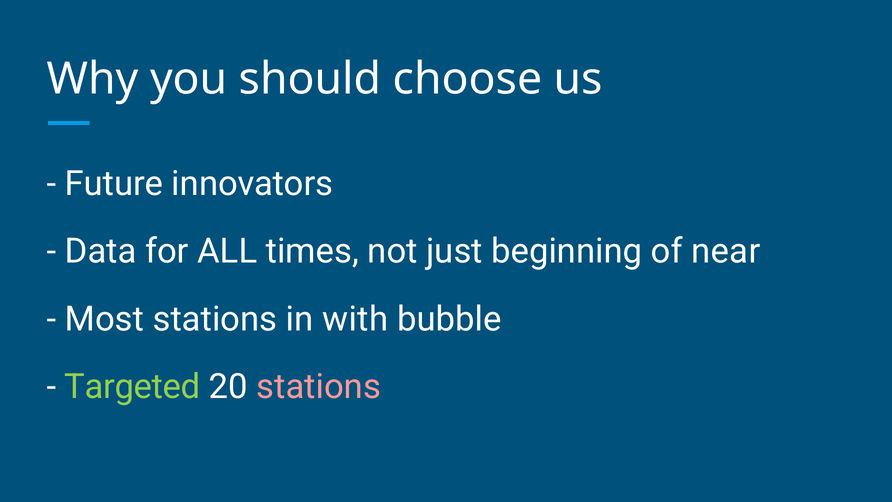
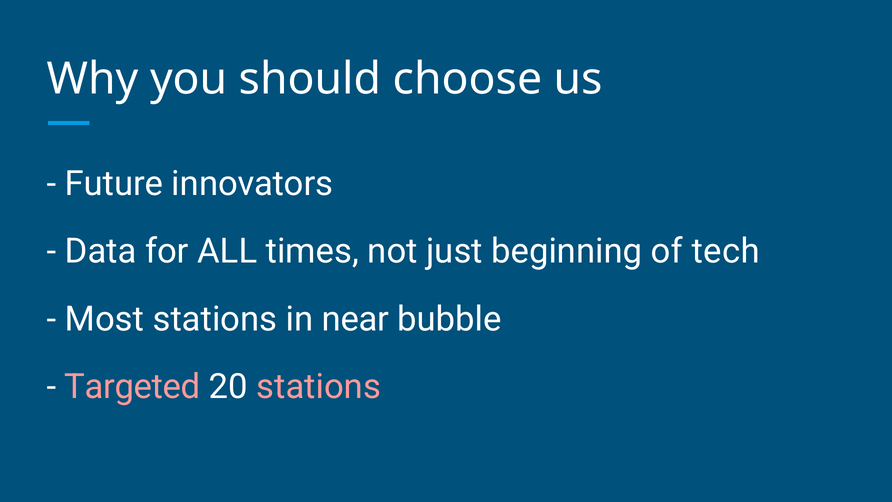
near: near -> tech (726, 251)
with: with -> near (355, 319)
Targeted colour: light green -> pink (132, 387)
